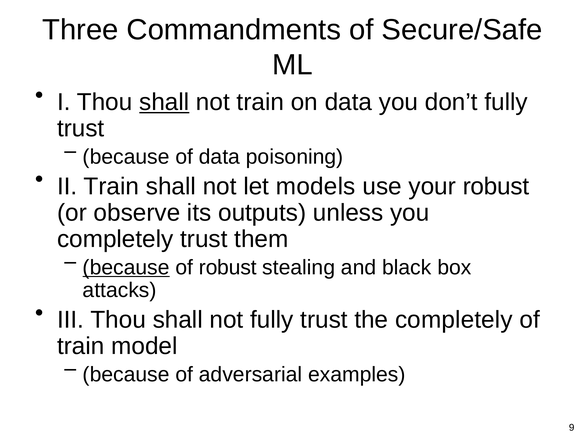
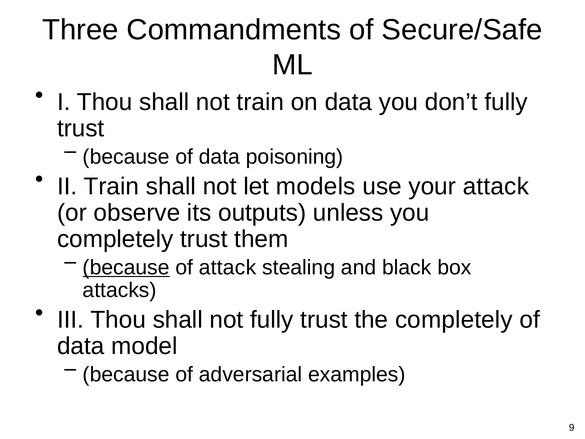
shall underline: present -> none (164, 102)
your robust: robust -> attack (496, 186)
of robust: robust -> attack (228, 267)
train: train -> data (81, 346)
